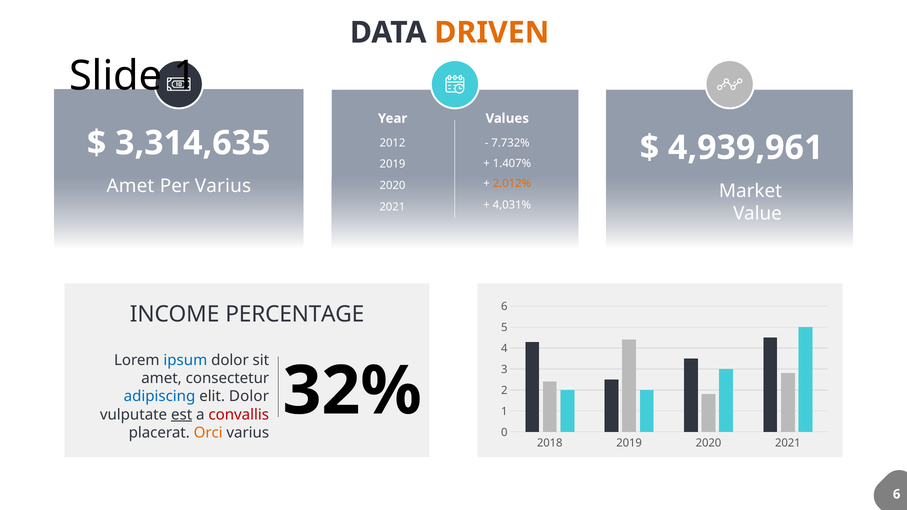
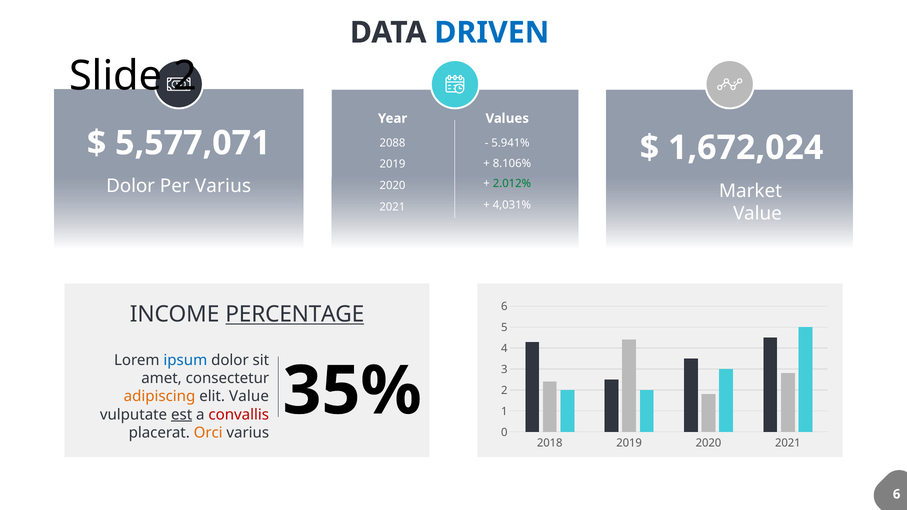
DRIVEN colour: orange -> blue (492, 33)
Slide 1: 1 -> 2 (185, 76)
3,314,635: 3,314,635 -> 5,577,071 (193, 143)
2012: 2012 -> 2088 (393, 143)
7.732%: 7.732% -> 5.941% (511, 143)
4,939,961: 4,939,961 -> 1,672,024 (746, 148)
1.407%: 1.407% -> 8.106% (512, 164)
2.012% colour: orange -> green (512, 184)
Amet: Amet -> Dolor (131, 186)
PERCENTAGE underline: none -> present (295, 314)
32%: 32% -> 35% (352, 391)
adipiscing colour: blue -> orange (160, 397)
elit Dolor: Dolor -> Value (249, 397)
